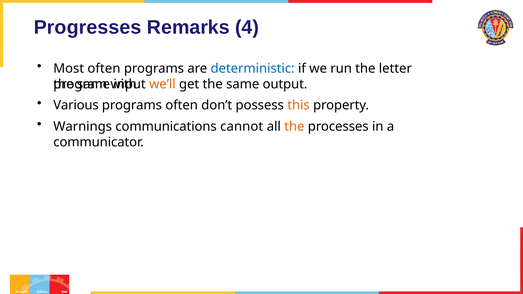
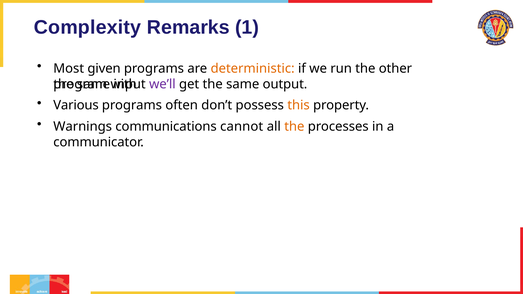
Progresses: Progresses -> Complexity (88, 27)
4: 4 -> 1 (247, 27)
Most often: often -> given (104, 68)
deterministic colour: blue -> orange (253, 68)
letter: letter -> other (395, 68)
we’ll colour: orange -> purple (162, 84)
